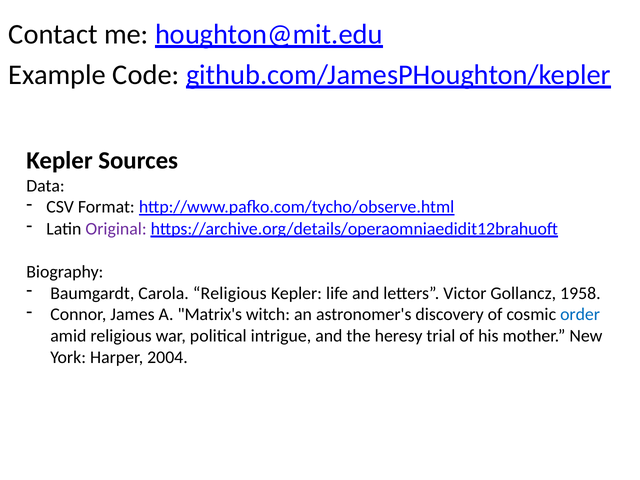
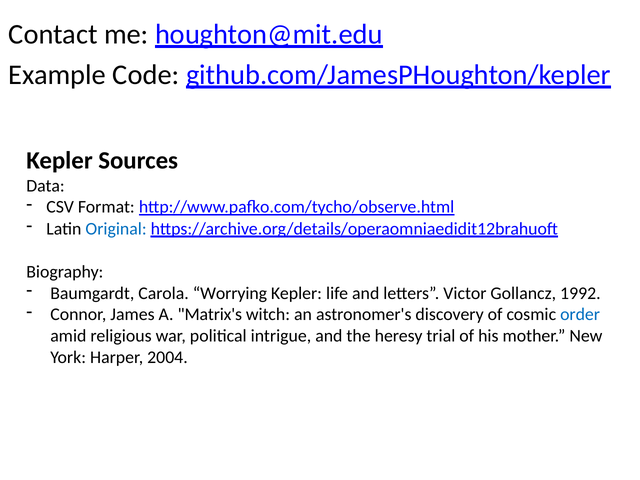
Original colour: purple -> blue (116, 229)
Carola Religious: Religious -> Worrying (230, 293)
1958: 1958 -> 1992 (580, 293)
